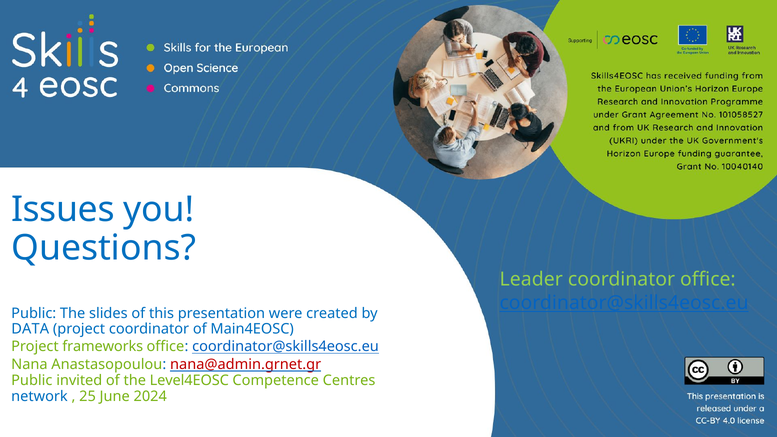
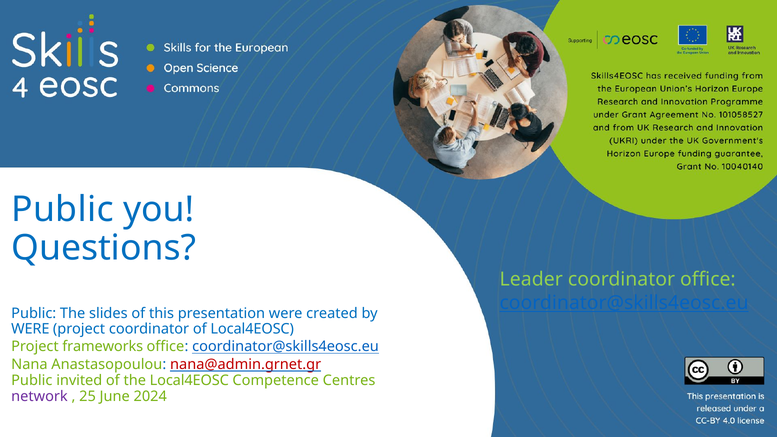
Issues: Issues -> Public (62, 209)
DATA: DATA -> WERE (30, 329)
of Main4EOSC: Main4EOSC -> Local4EOSC (252, 329)
the Level4EOSC: Level4EOSC -> Local4EOSC (189, 381)
network colour: blue -> purple (40, 396)
